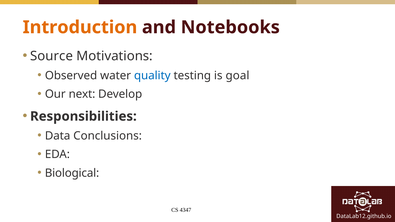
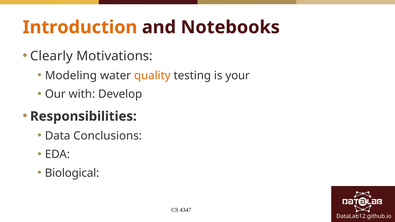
Source: Source -> Clearly (51, 56)
Observed: Observed -> Modeling (71, 76)
quality colour: blue -> orange (152, 76)
goal: goal -> your (238, 76)
next: next -> with (82, 94)
